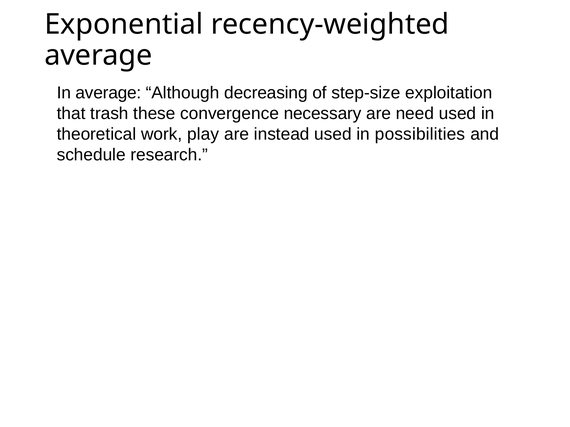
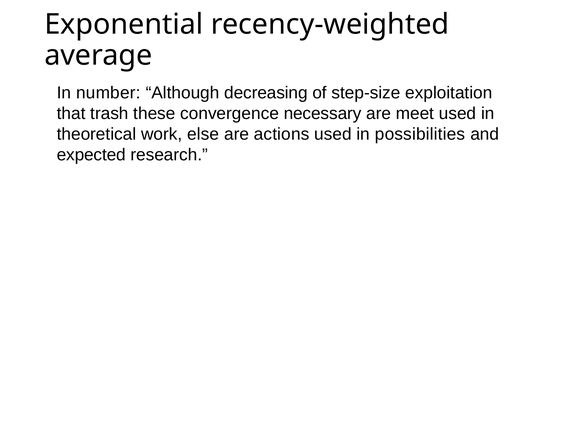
In average: average -> number (108, 93)
need: need -> meet (415, 114)
play: play -> else (203, 134)
instead: instead -> actions (282, 134)
schedule: schedule -> expected (91, 155)
